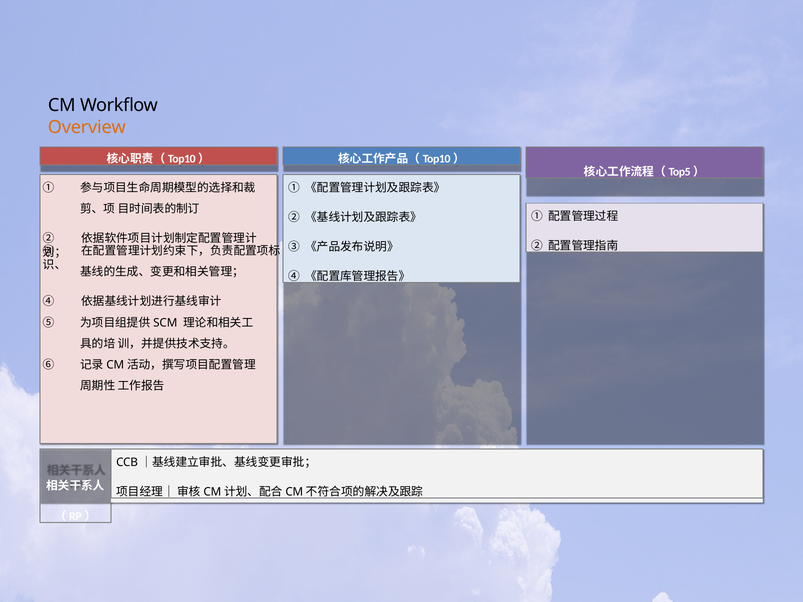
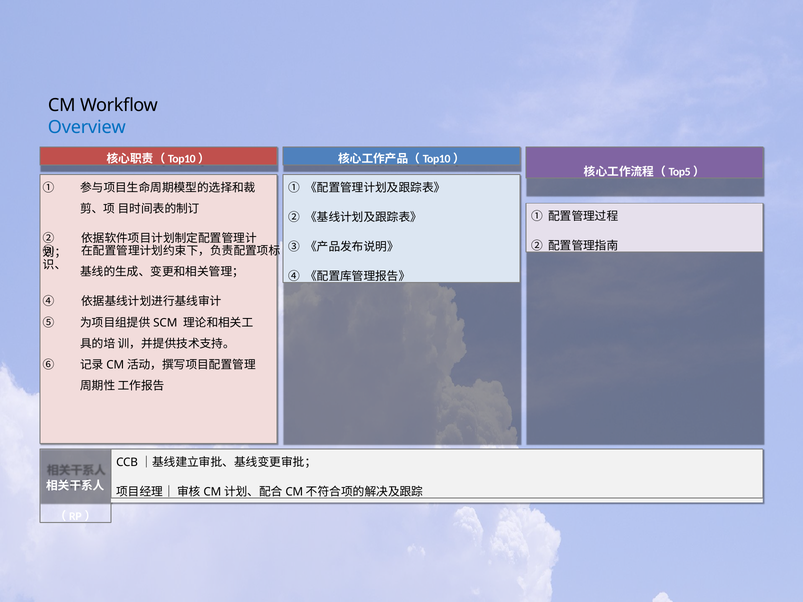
Overview colour: orange -> blue (87, 127)
